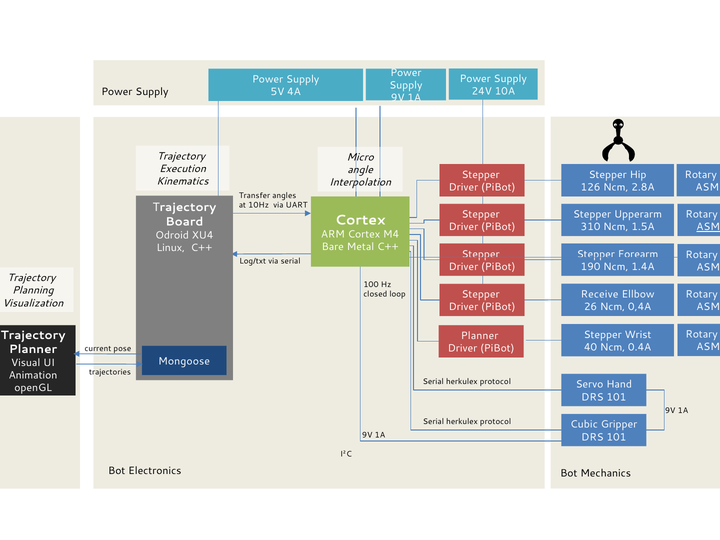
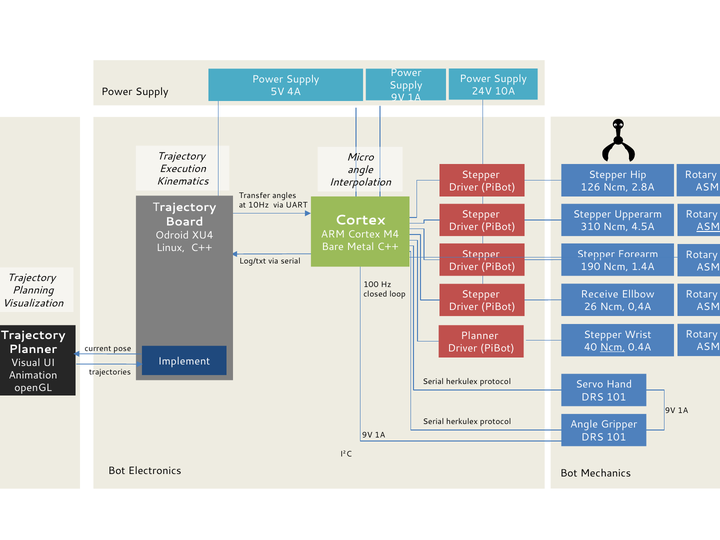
1.5A: 1.5A -> 4.5A (643, 227)
Ncm underline: none -> present (613, 347)
Mongoose: Mongoose -> Implement (184, 361)
Cubic: Cubic -> Angle (584, 425)
